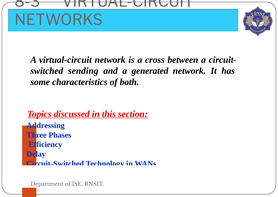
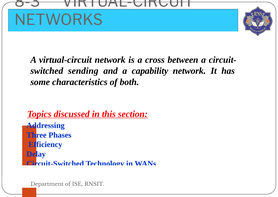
generated: generated -> capability (150, 71)
